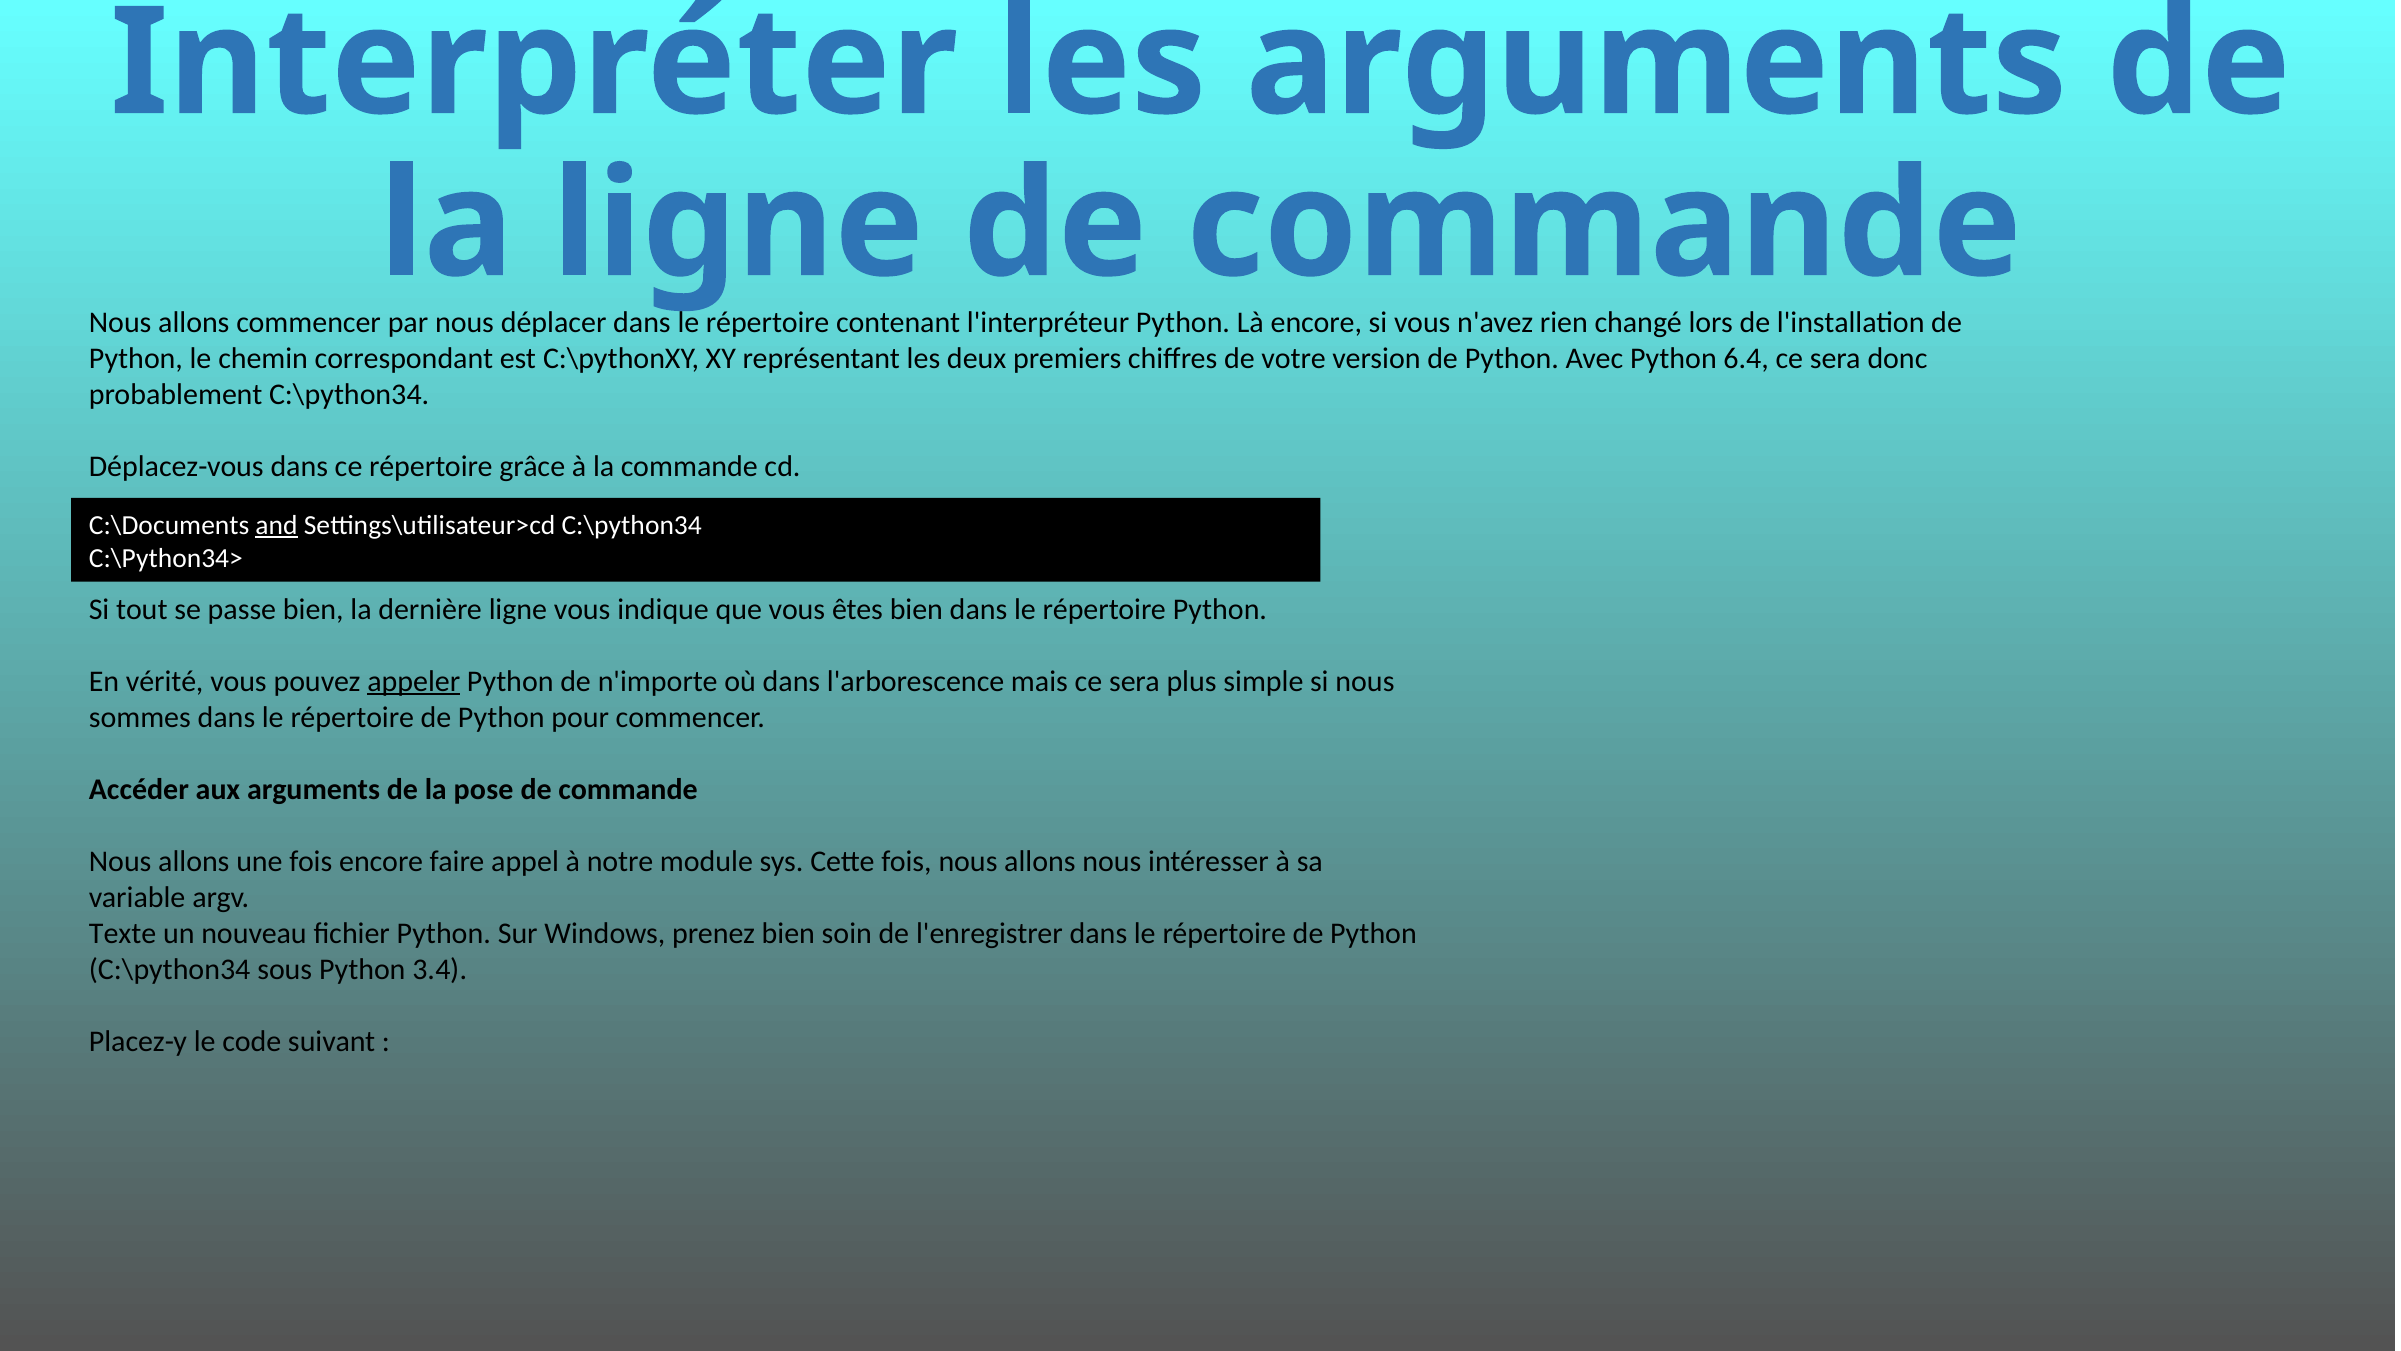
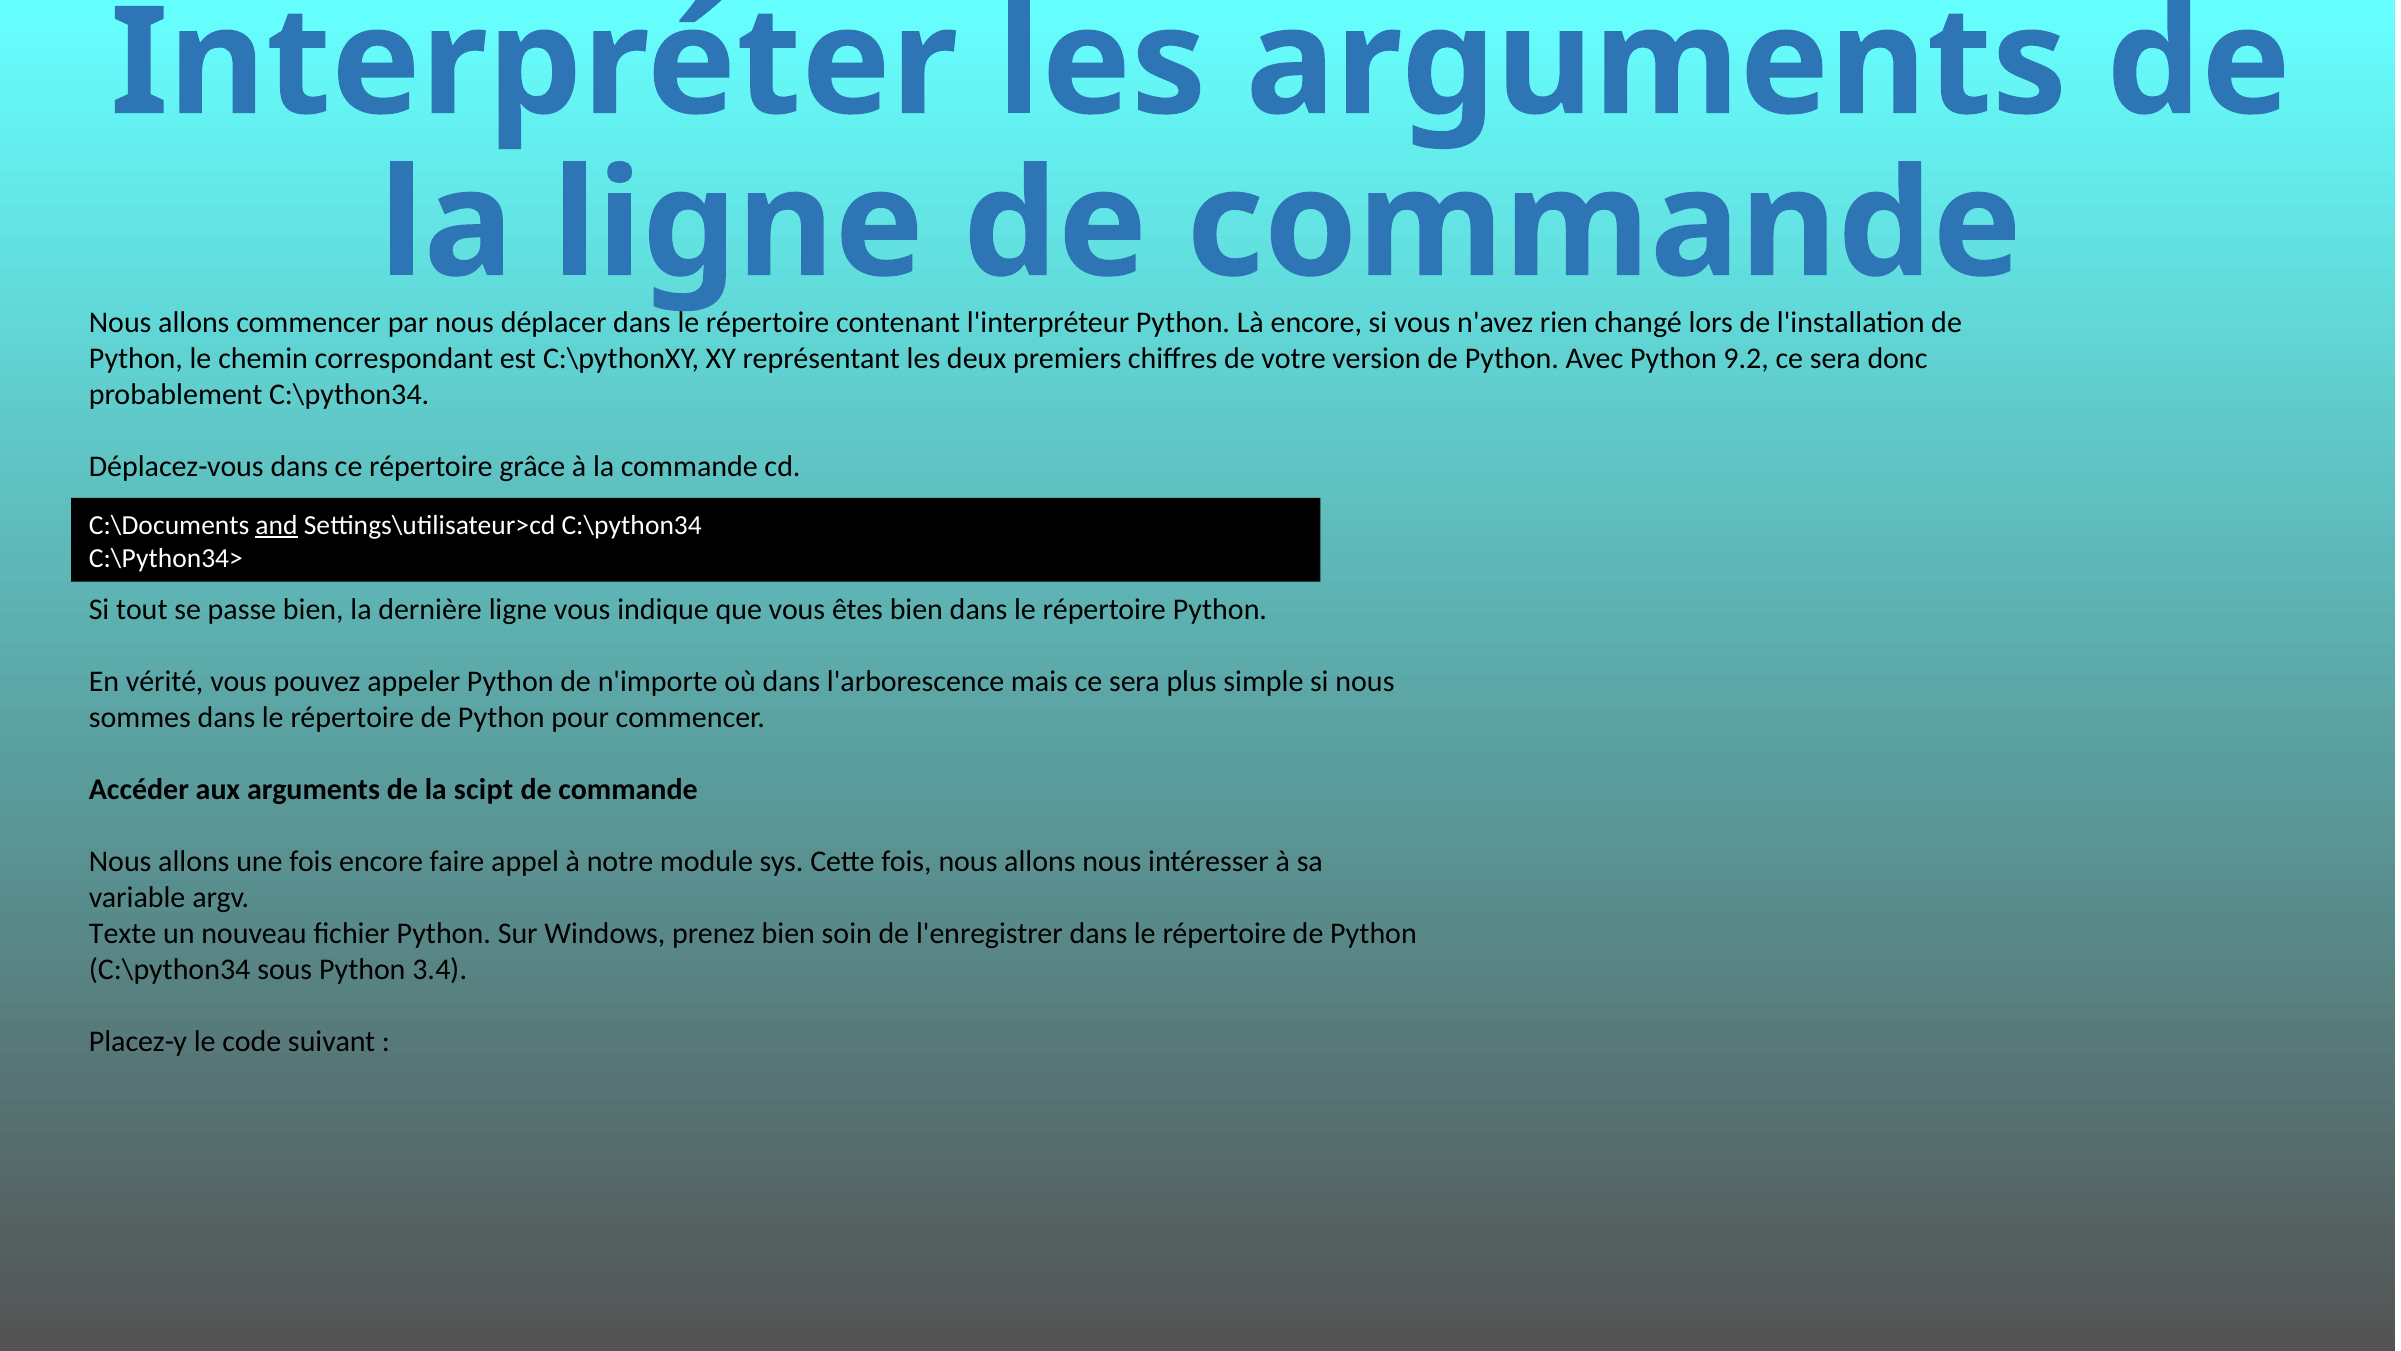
6.4: 6.4 -> 9.2 (1746, 359)
appeler underline: present -> none (414, 681)
pose: pose -> scipt (484, 789)
